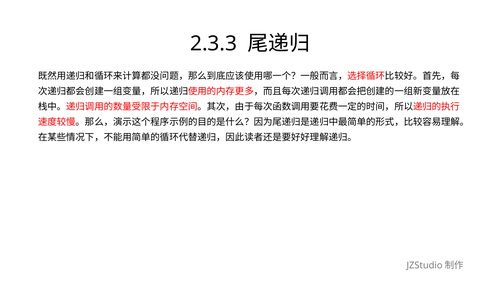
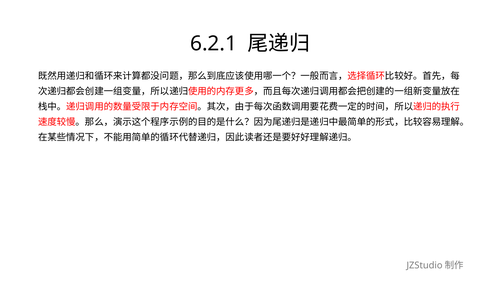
2.3.3: 2.3.3 -> 6.2.1 (214, 44)
